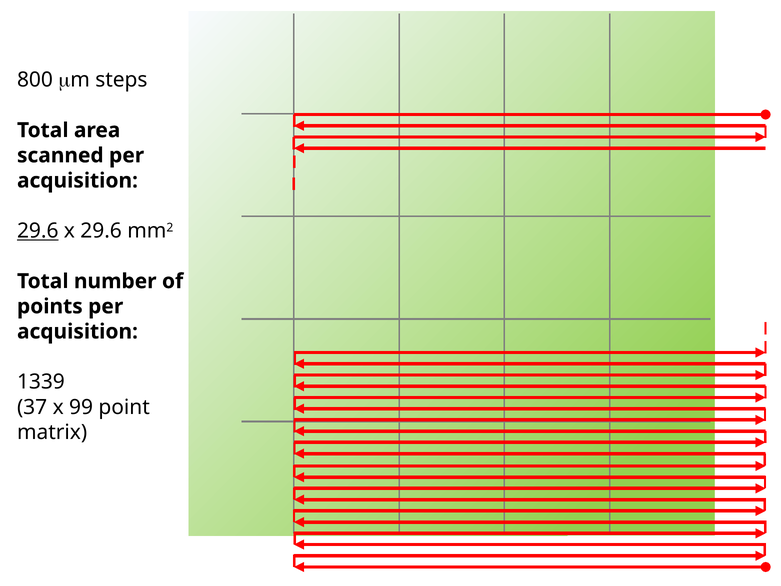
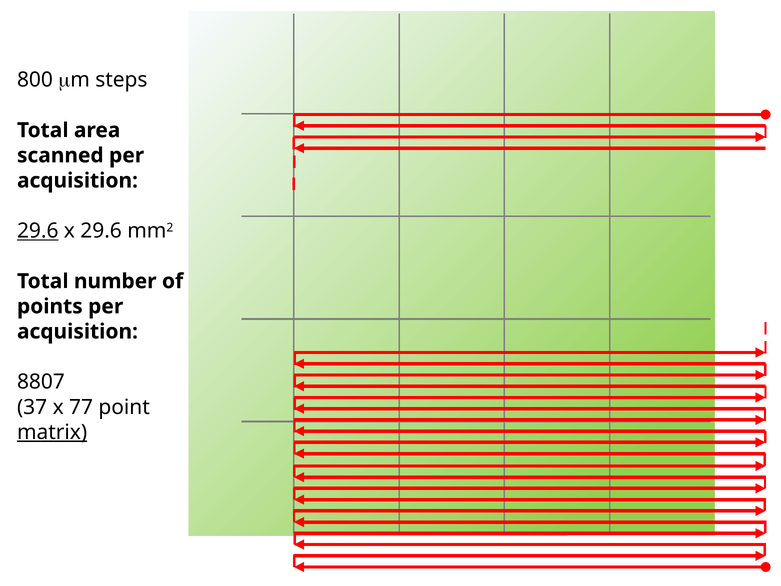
1339: 1339 -> 8807 (41, 382)
99: 99 -> 77 (81, 407)
matrix underline: none -> present (52, 432)
